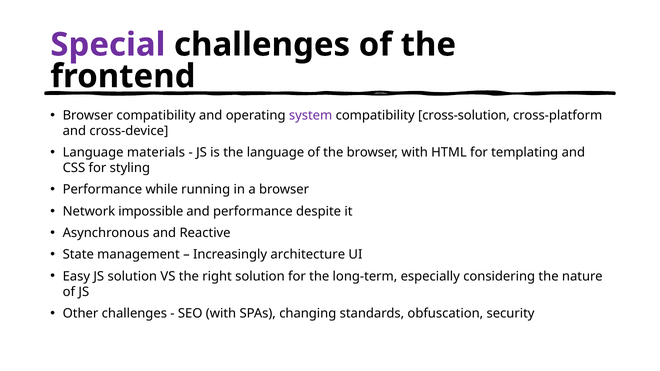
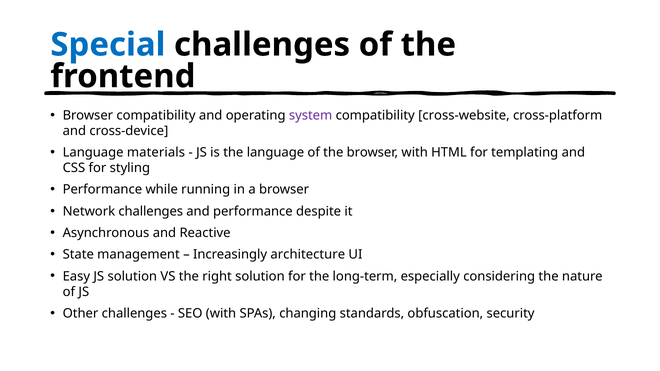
Special colour: purple -> blue (108, 45)
cross-solution: cross-solution -> cross-website (464, 115)
Network impossible: impossible -> challenges (151, 211)
